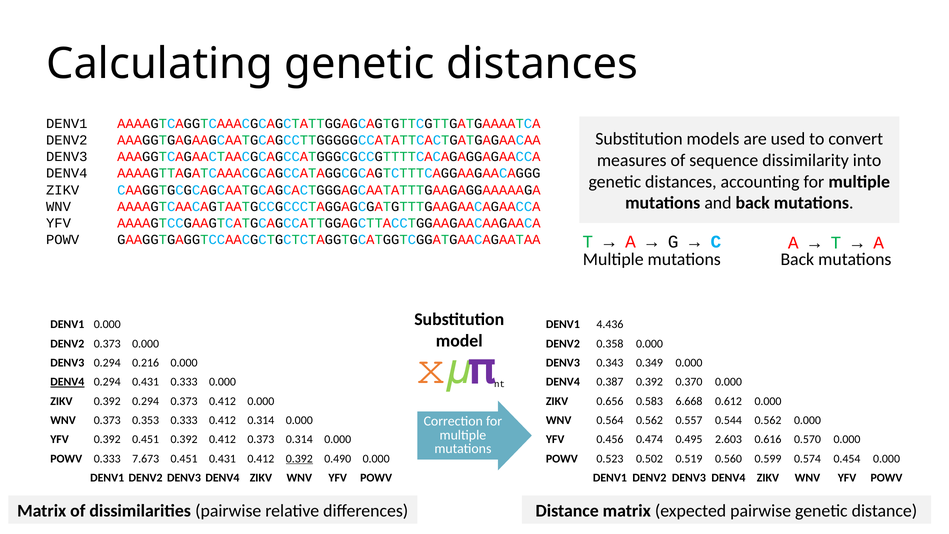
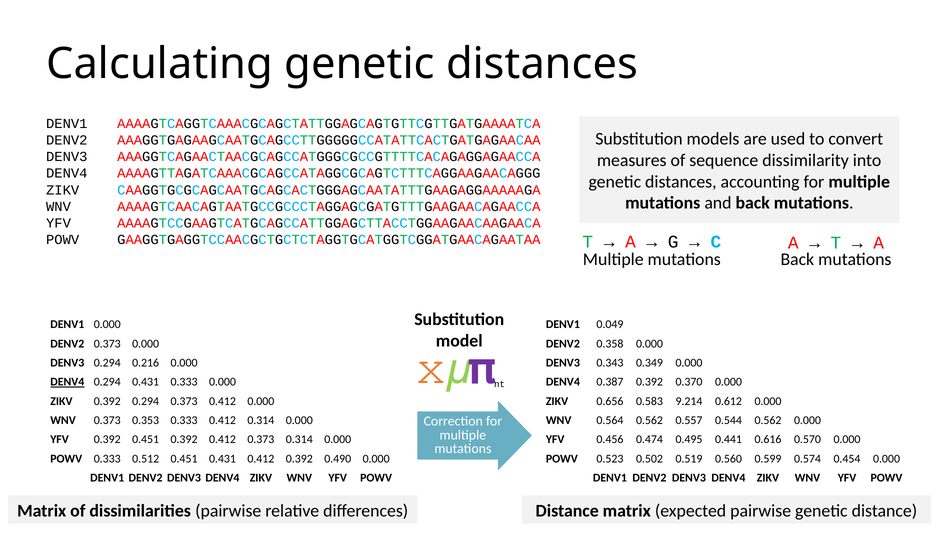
4.436: 4.436 -> 0.049 (610, 324)
6.668: 6.668 -> 9.214 (689, 401)
2.603: 2.603 -> 0.441 (728, 439)
7.673: 7.673 -> 0.512 (146, 458)
0.392 underline: present -> none (299, 458)
